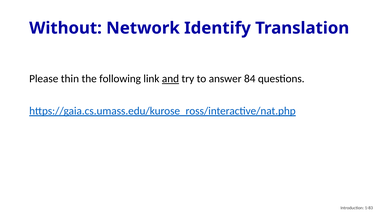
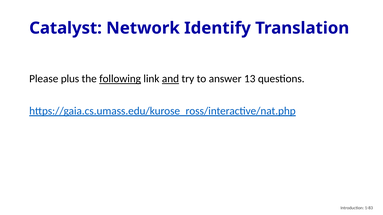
Without: Without -> Catalyst (66, 28)
thin: thin -> plus (70, 79)
following underline: none -> present (120, 79)
84: 84 -> 13 (250, 79)
